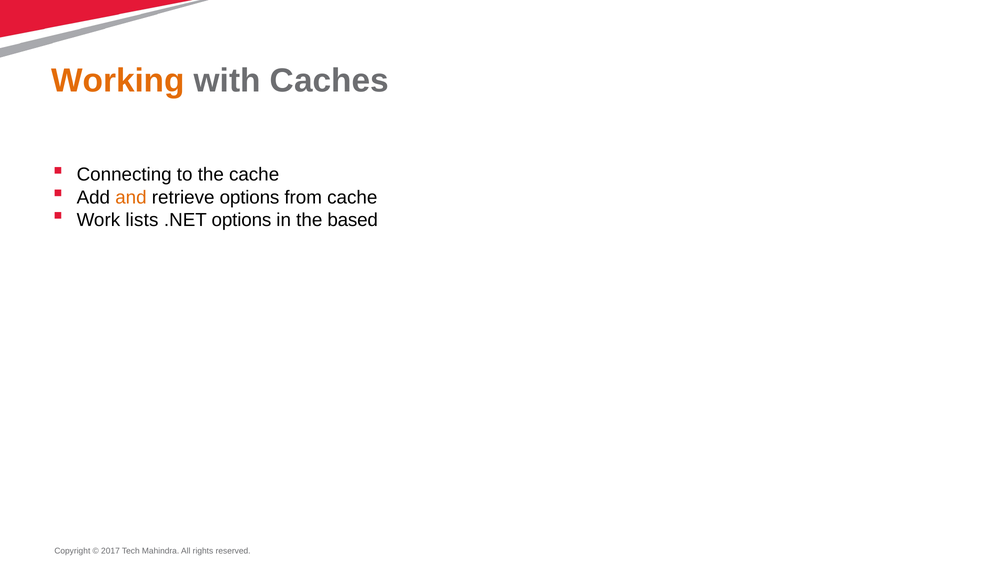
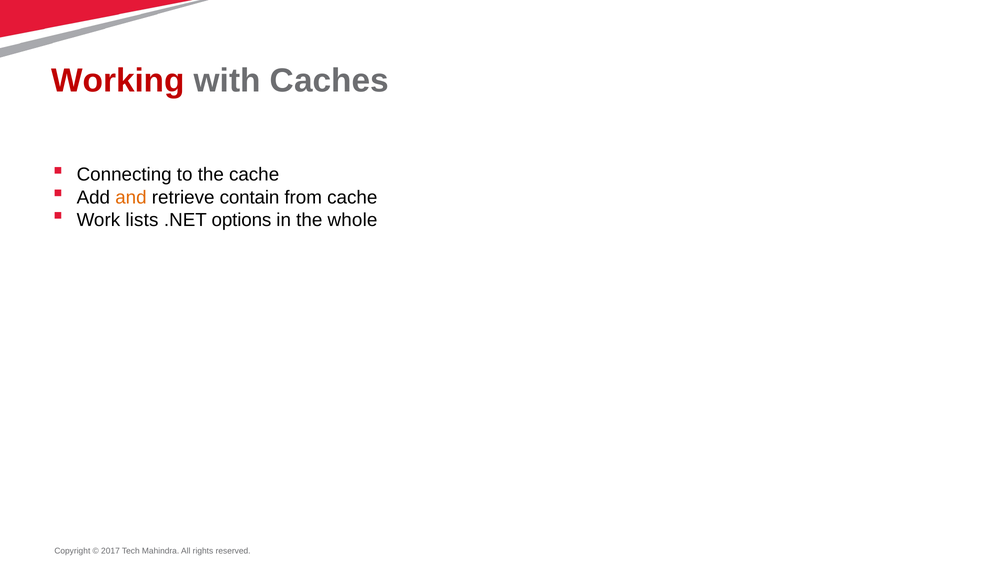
Working colour: orange -> red (118, 81)
retrieve options: options -> contain (250, 197)
based: based -> whole (353, 220)
